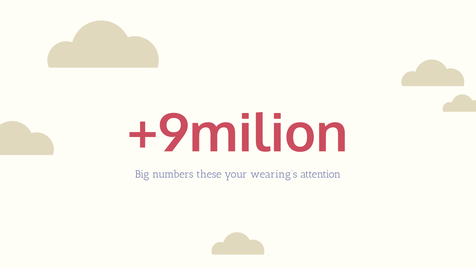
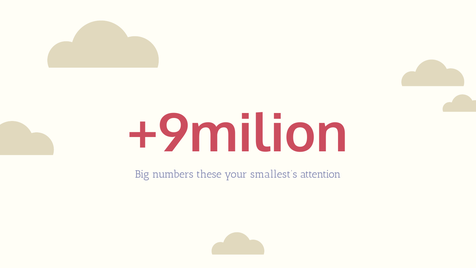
wearing’s: wearing’s -> smallest’s (274, 174)
